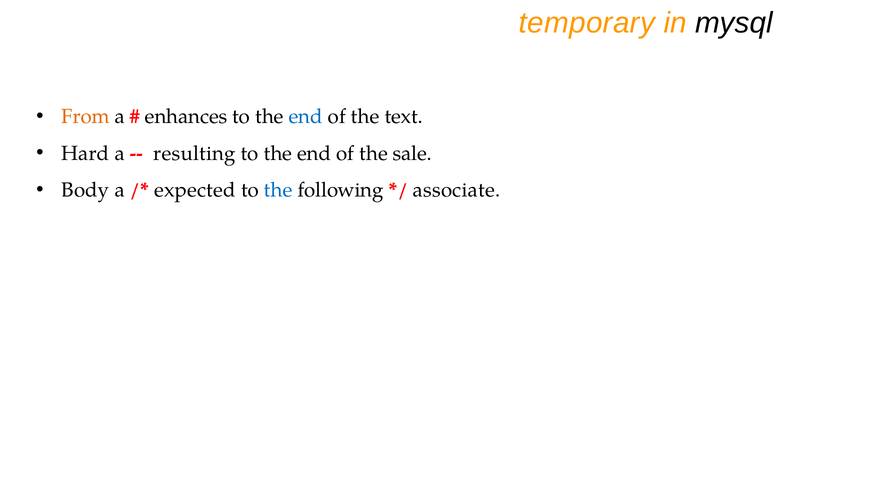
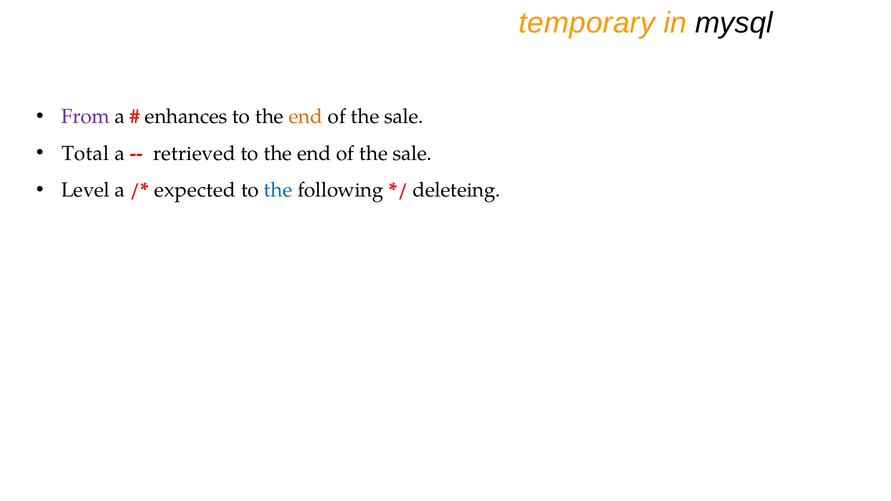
From colour: orange -> purple (86, 117)
end colour: blue -> orange (306, 117)
text: text -> sale (404, 117)
Hard: Hard -> Total (85, 153)
resulting: resulting -> retrieved (195, 153)
Body: Body -> Level (86, 190)
associate: associate -> deleteing (457, 190)
